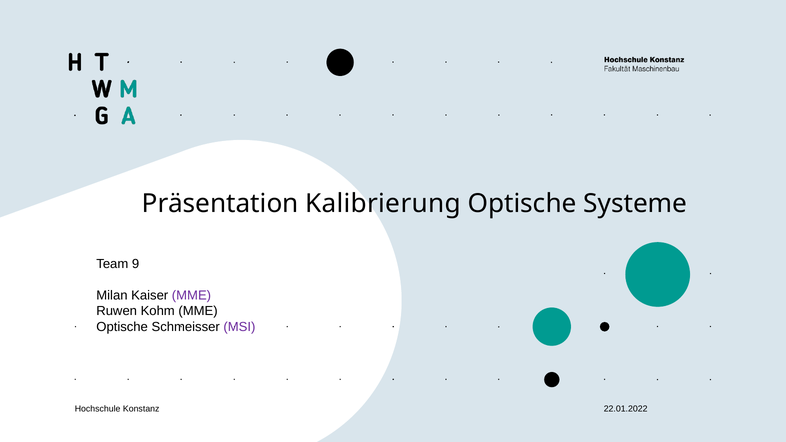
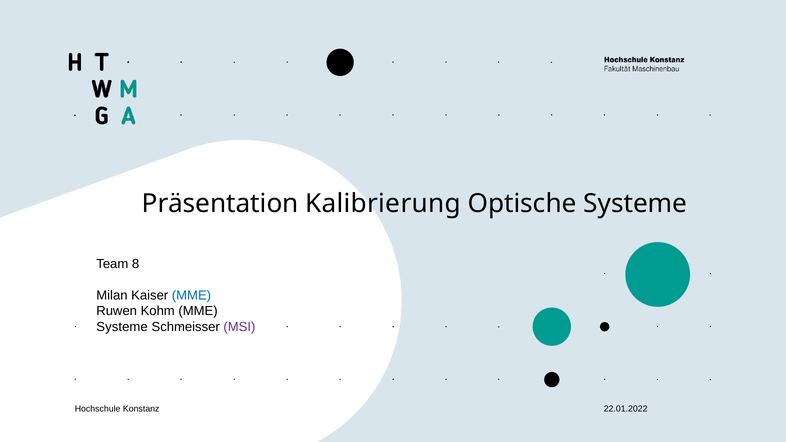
9: 9 -> 8 (136, 264)
MME colour: purple -> blue (191, 295)
Optische: Optische -> Systeme (122, 327)
